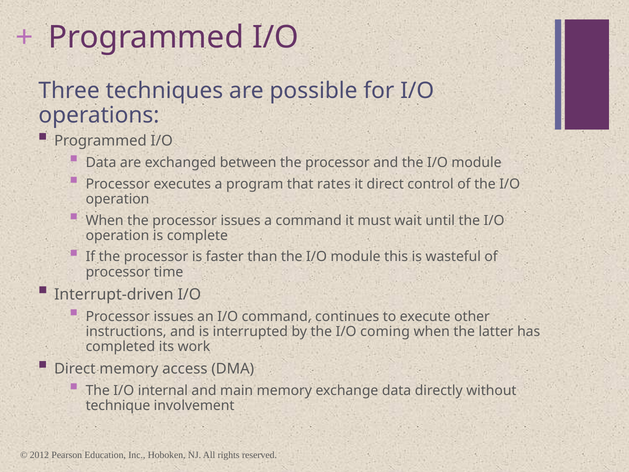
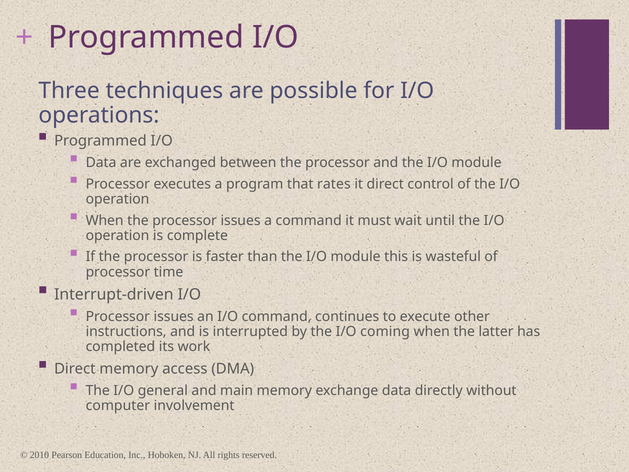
internal: internal -> general (163, 390)
technique: technique -> computer (118, 405)
2012: 2012 -> 2010 (39, 455)
